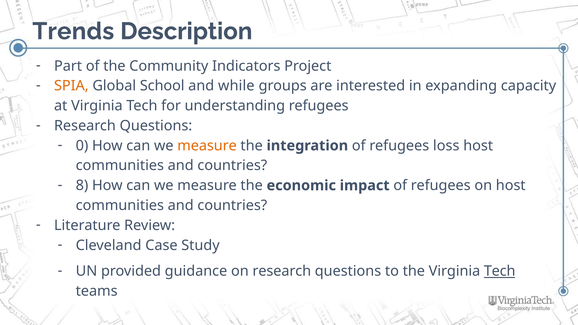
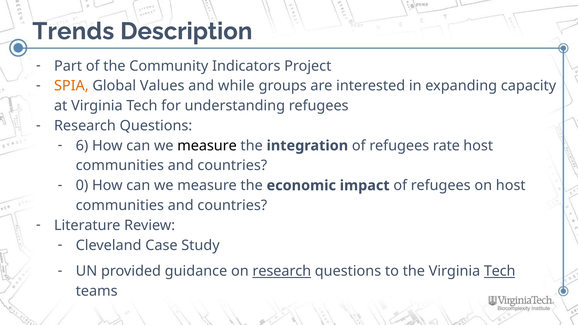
School: School -> Values (162, 86)
0: 0 -> 6 (82, 146)
measure colour: orange -> black (207, 146)
loss: loss -> rate (446, 146)
8: 8 -> 0 (82, 186)
research underline: none -> present (282, 271)
